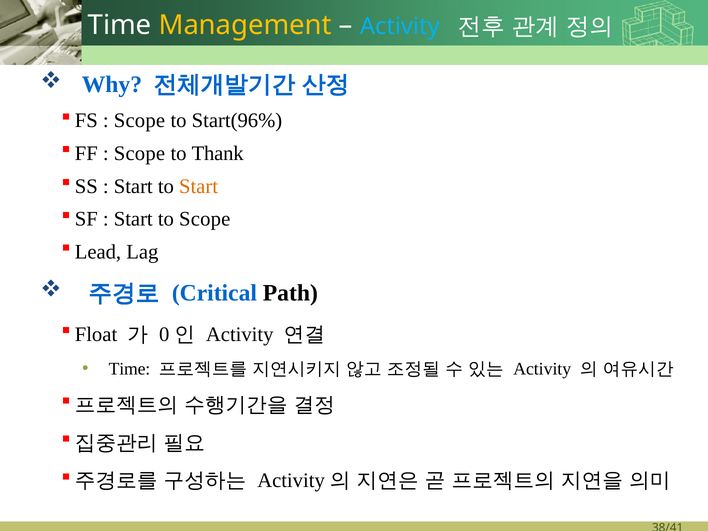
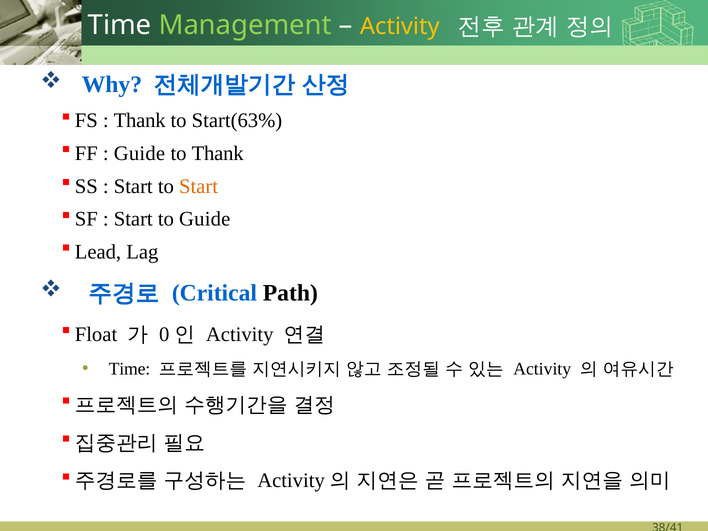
Management colour: yellow -> light green (245, 25)
Activity colour: light blue -> yellow (400, 26)
Scope: Scope -> Thank (140, 121)
Start(96%: Start(96% -> Start(63% (237, 121)
Scope: Scope -> Guide (139, 153)
to Scope: Scope -> Guide (205, 219)
